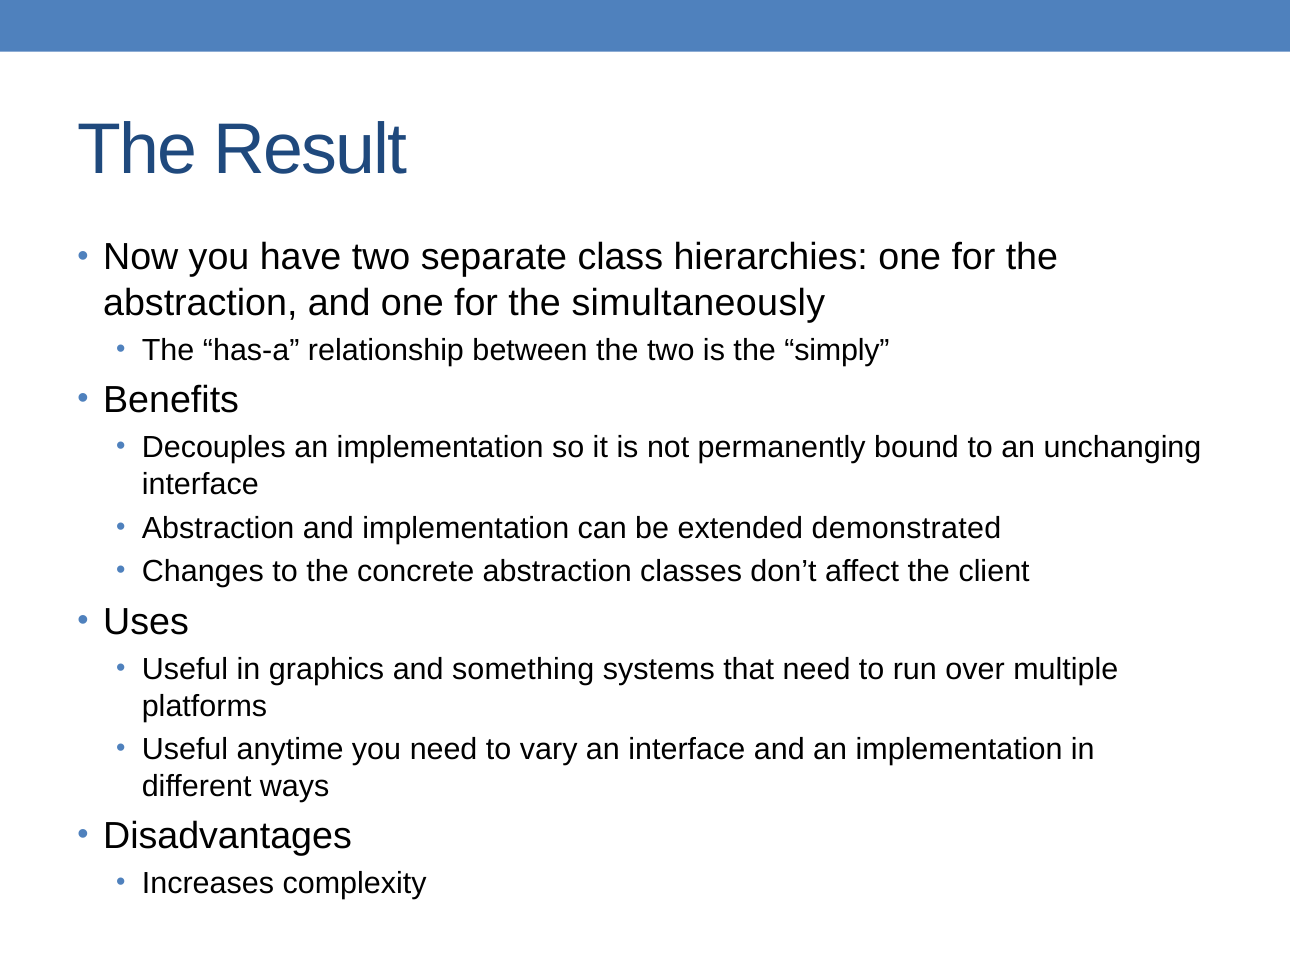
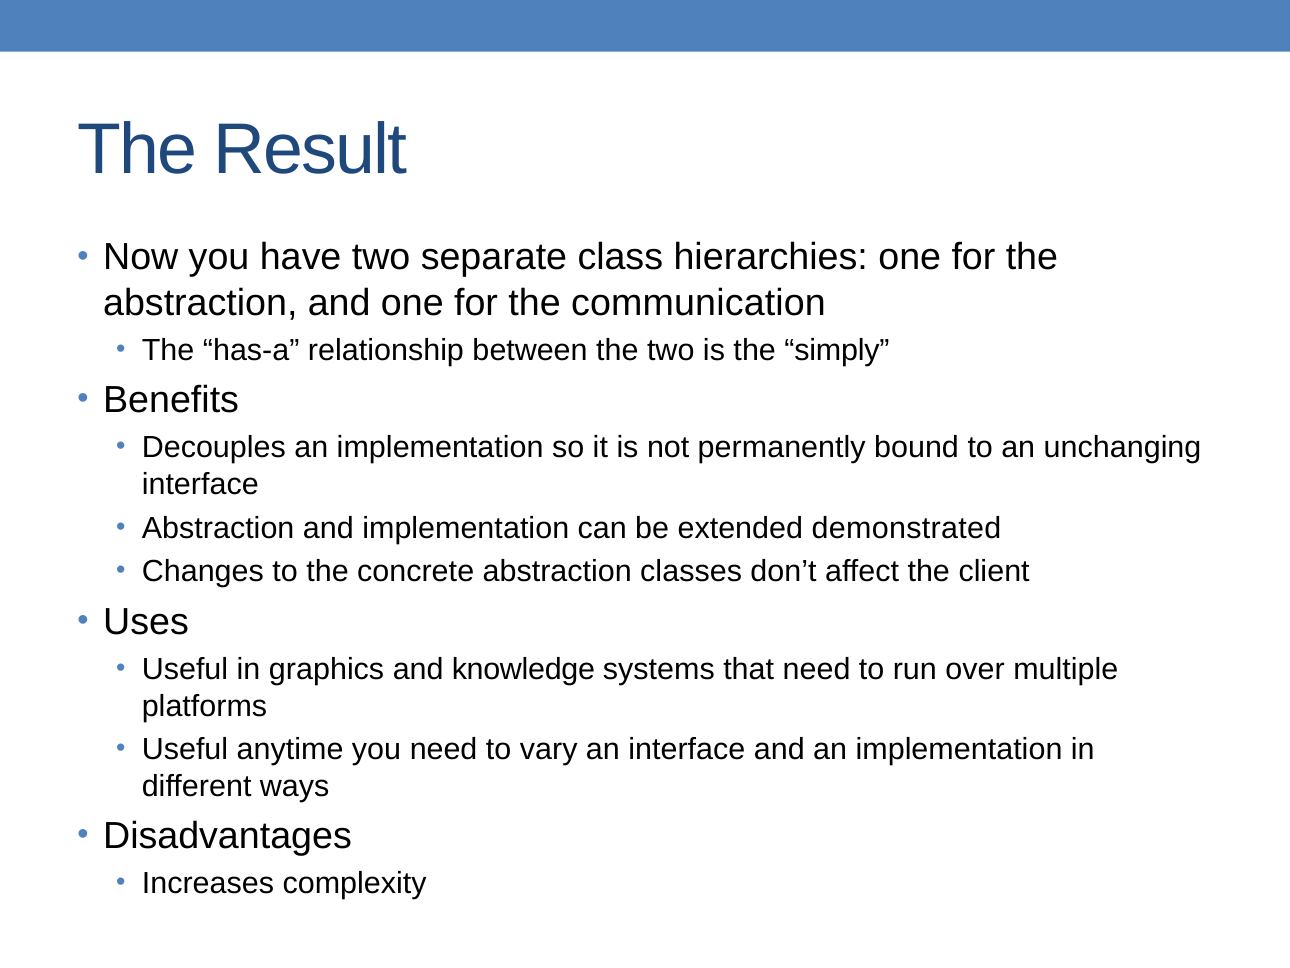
simultaneously: simultaneously -> communication (699, 303)
something: something -> knowledge (523, 669)
